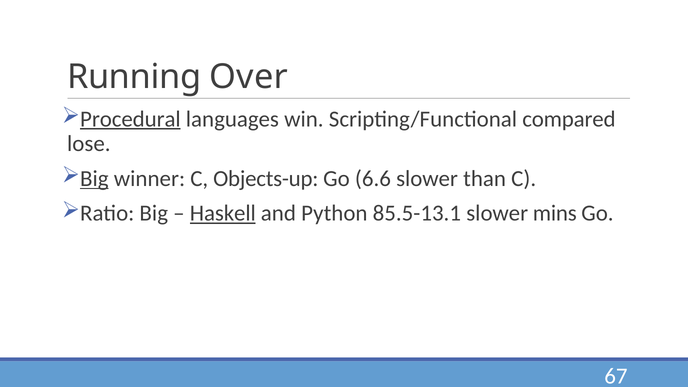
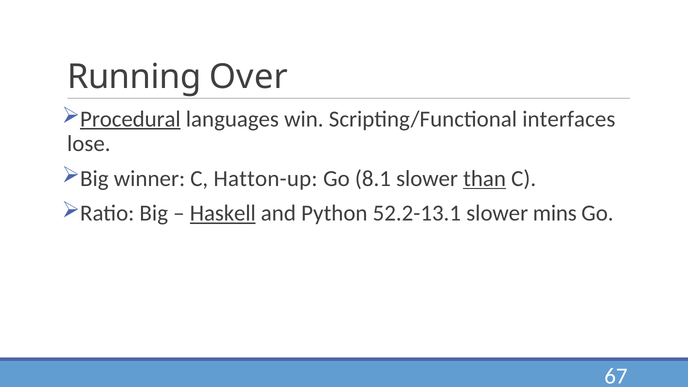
compared: compared -> interfaces (569, 119)
Big underline: present -> none (94, 179)
Objects-up: Objects-up -> Hatton-up (266, 179)
6.6: 6.6 -> 8.1 (373, 179)
than underline: none -> present (485, 179)
85.5-13.1: 85.5-13.1 -> 52.2-13.1 (417, 213)
